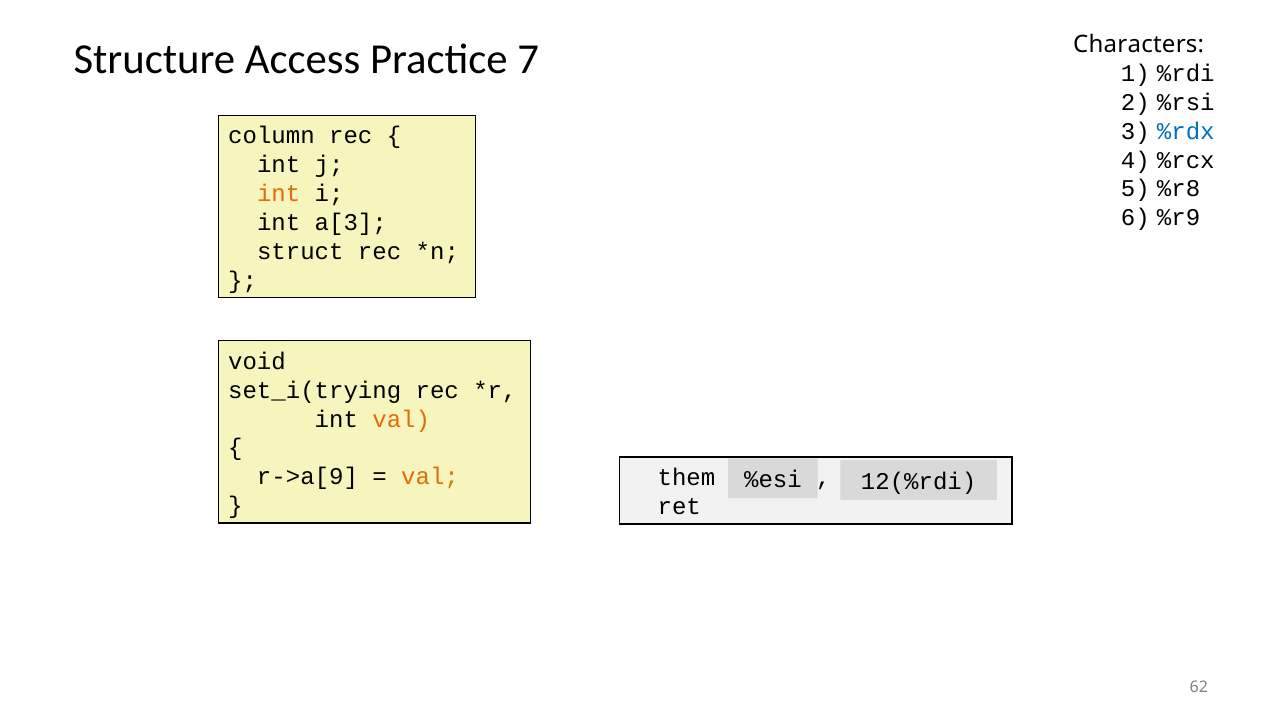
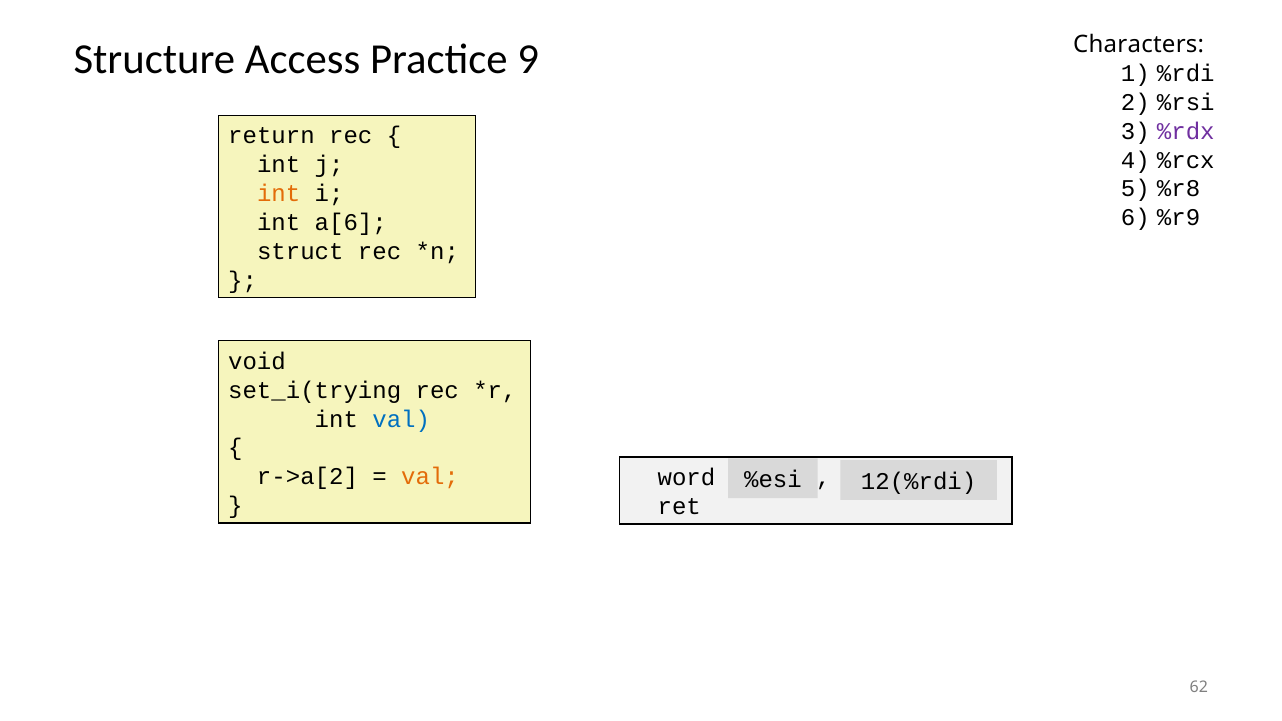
7: 7 -> 9 (528, 60)
%rdx colour: blue -> purple (1186, 131)
column: column -> return (271, 136)
a[3: a[3 -> a[6 (351, 223)
val colour: orange -> blue (401, 419)
r->a[9: r->a[9 -> r->a[2 (307, 477)
them: them -> word (686, 478)
